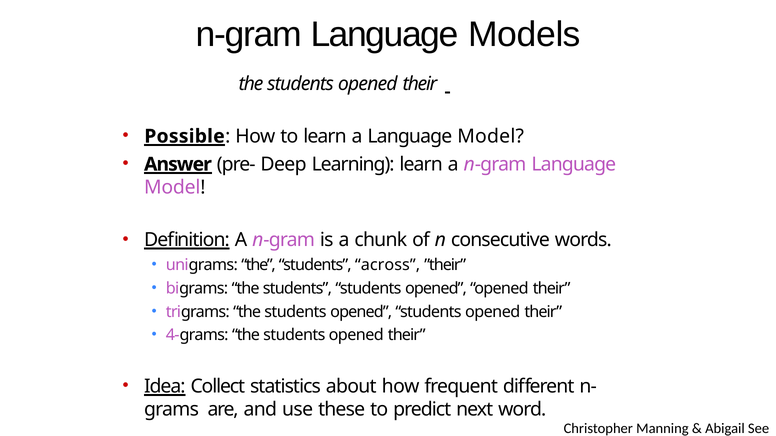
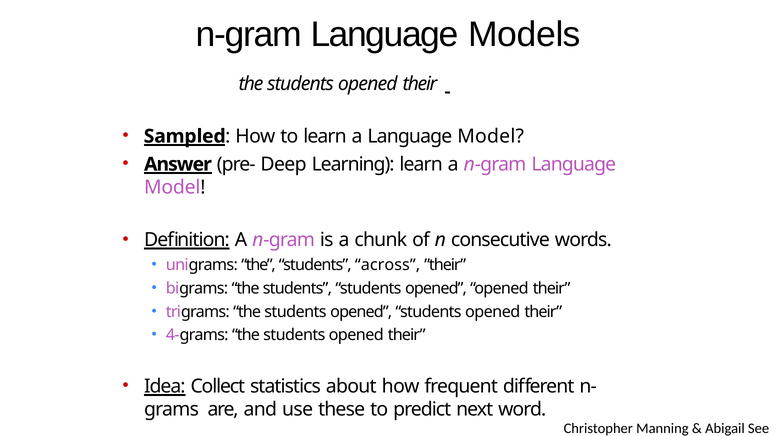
Possible: Possible -> Sampled (185, 136)
